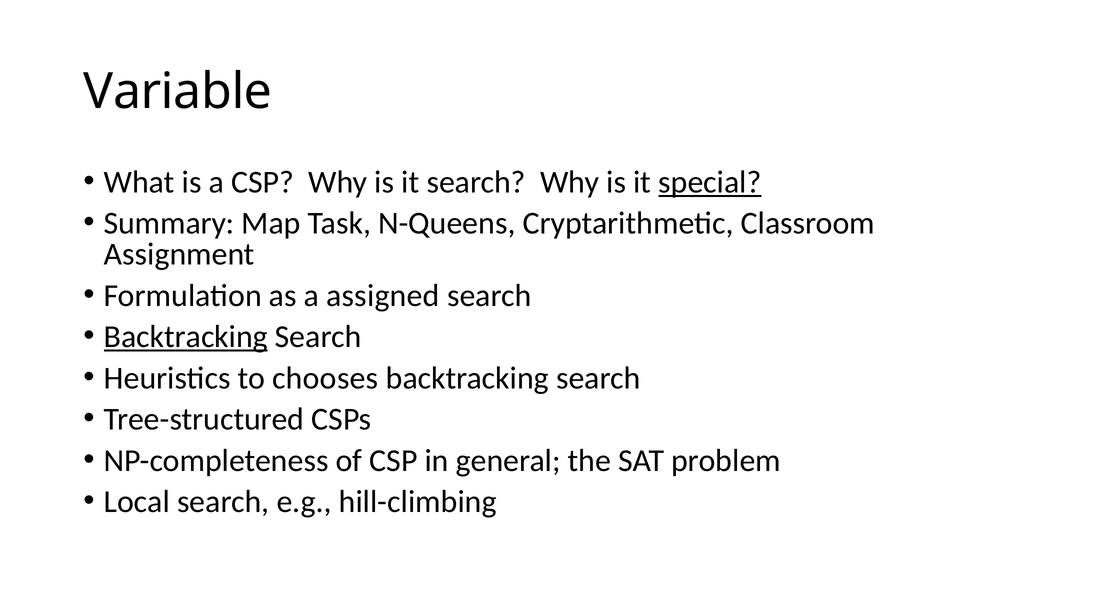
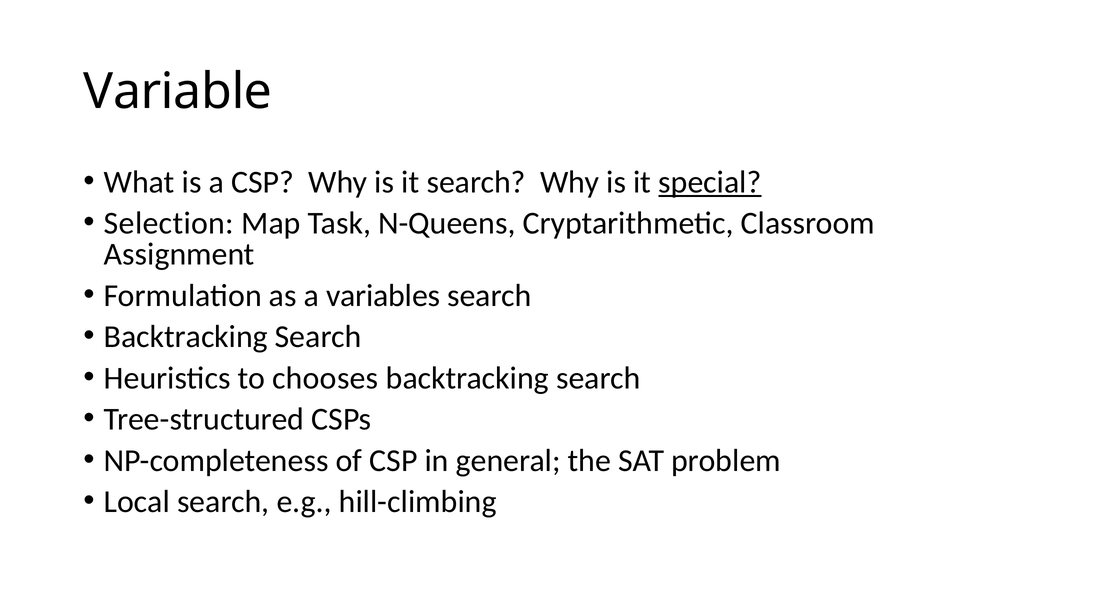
Summary: Summary -> Selection (169, 224)
assigned: assigned -> variables (383, 296)
Backtracking underline: present -> none (186, 337)
